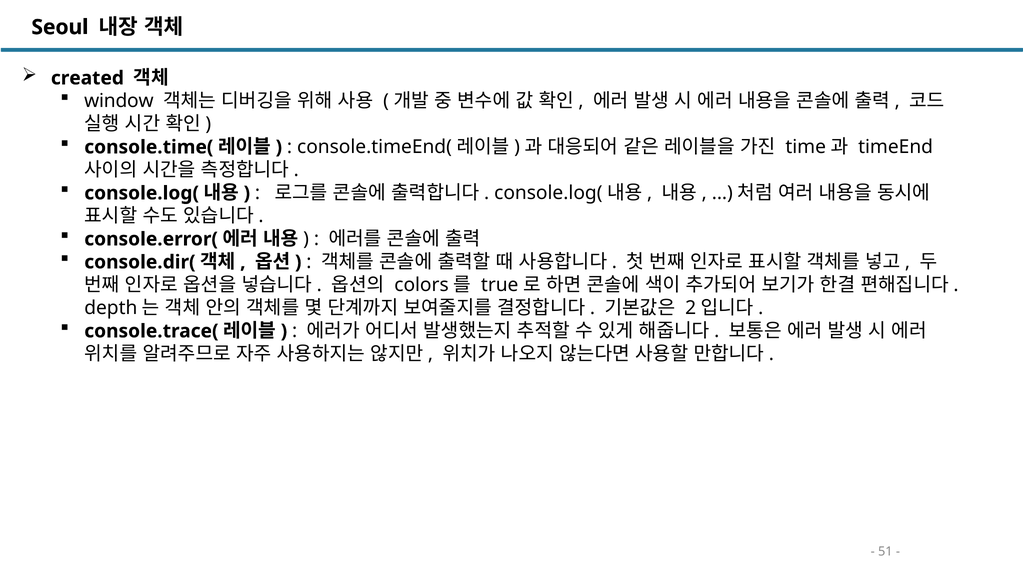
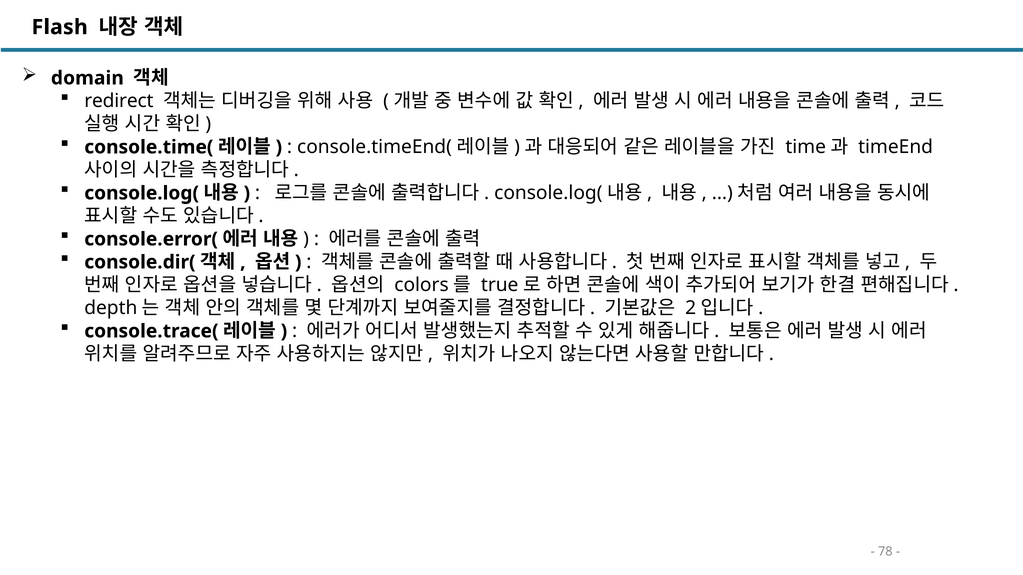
Seoul: Seoul -> Flash (60, 27)
created: created -> domain (87, 78)
window: window -> redirect (119, 101)
51: 51 -> 78 (885, 552)
